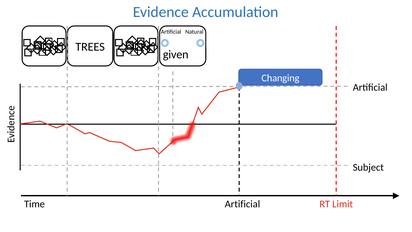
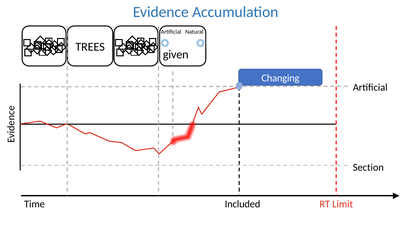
Subject: Subject -> Section (368, 167)
Artificial: Artificial -> Included (243, 204)
